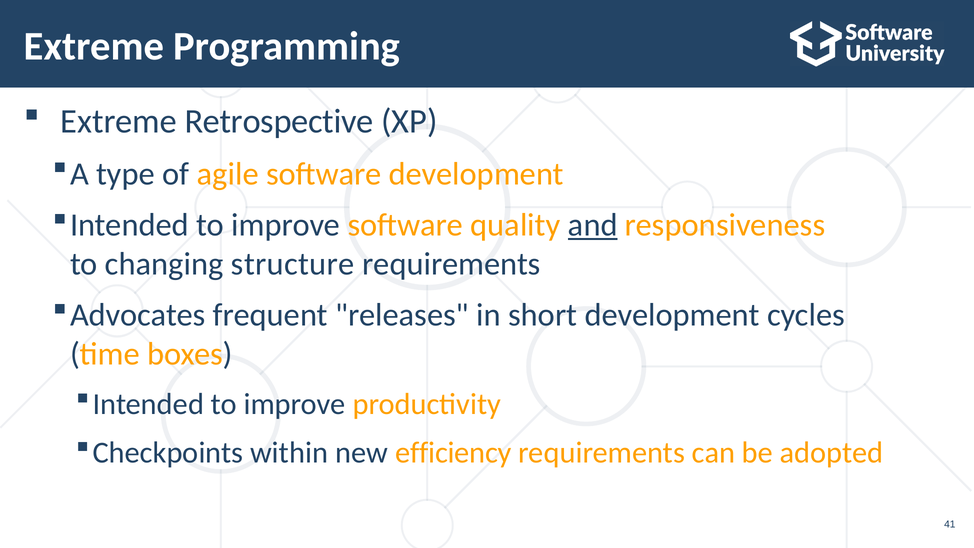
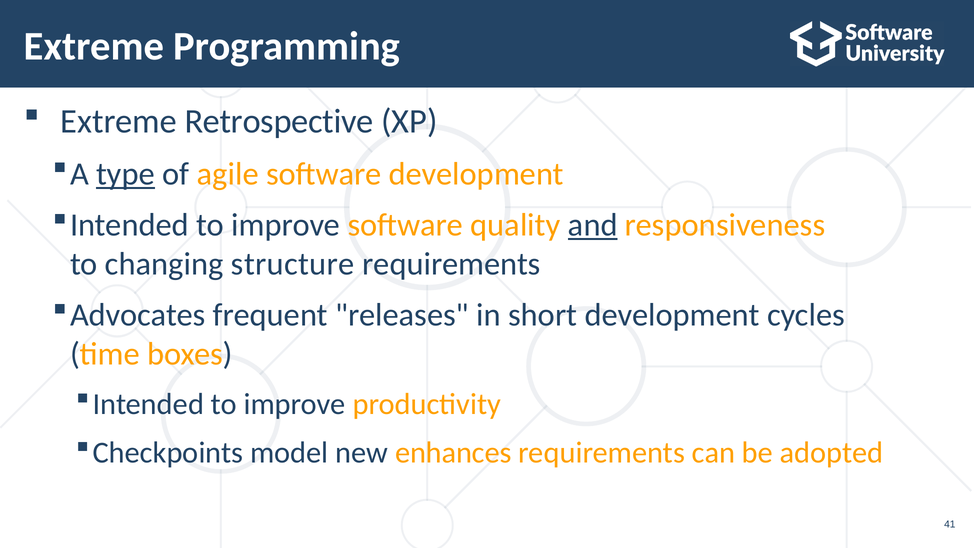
type underline: none -> present (126, 174)
within: within -> model (289, 453)
efficiency: efficiency -> enhances (453, 453)
